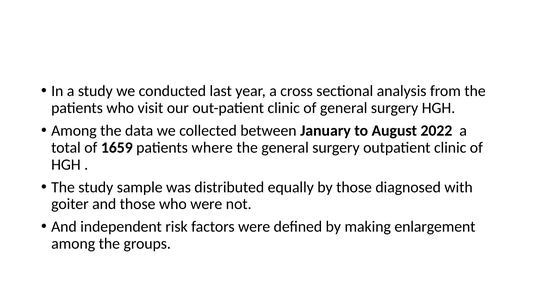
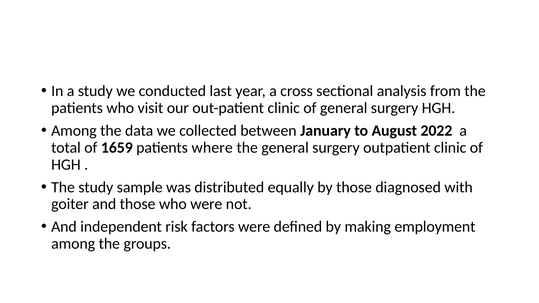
enlargement: enlargement -> employment (435, 227)
